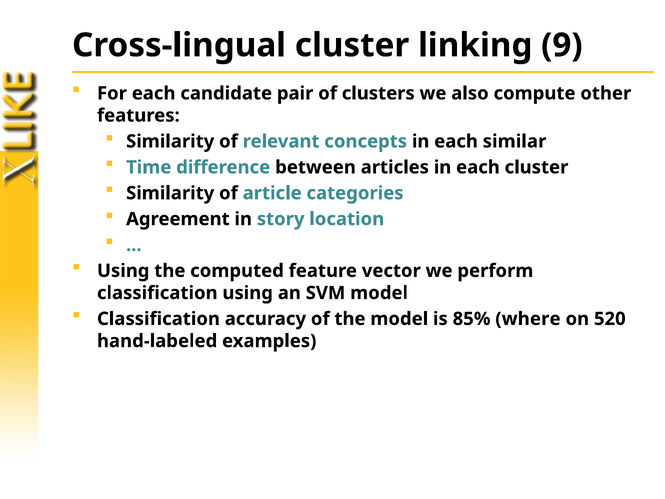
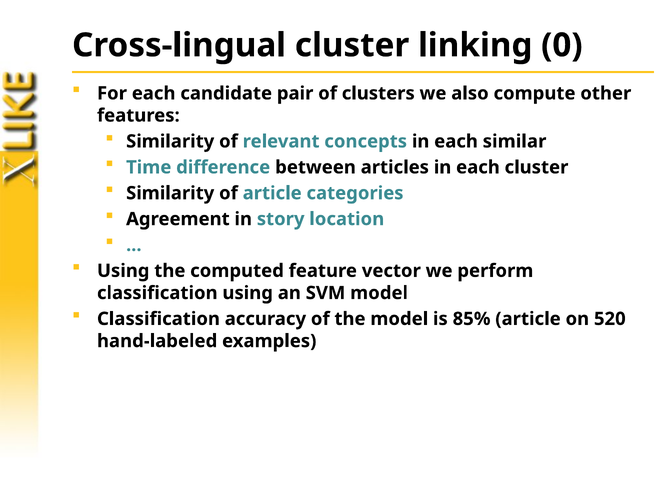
9: 9 -> 0 (562, 45)
85% where: where -> article (528, 319)
